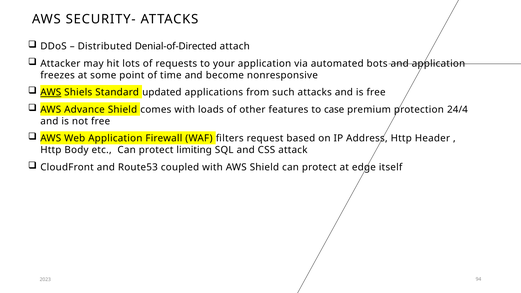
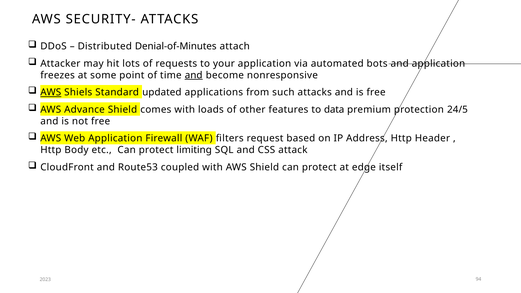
Denial-of-Directed: Denial-of-Directed -> Denial-of-Minutes (176, 46)
and underline: none -> present (194, 75)
case: case -> data (334, 110)
24/4: 24/4 -> 24/5 (457, 110)
